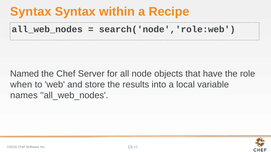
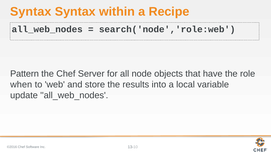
Named: Named -> Pattern (25, 74)
names: names -> update (24, 96)
